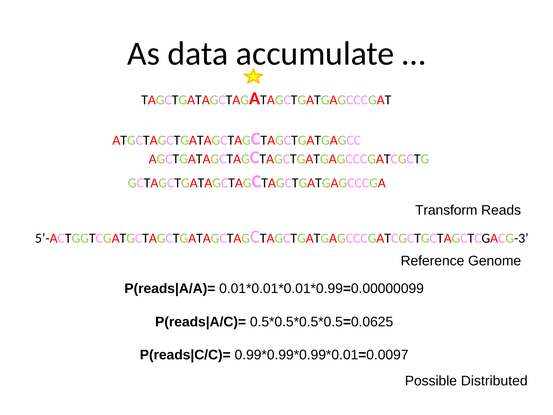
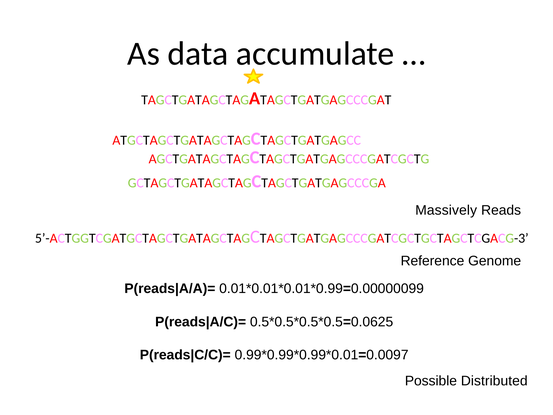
Transform: Transform -> Massively (446, 210)
